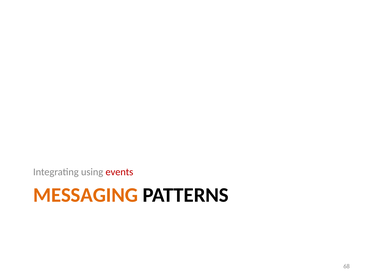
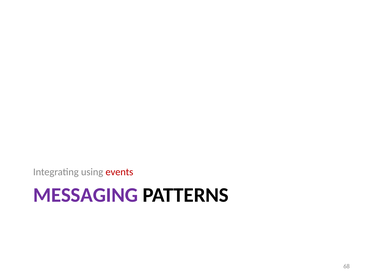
MESSAGING colour: orange -> purple (86, 195)
